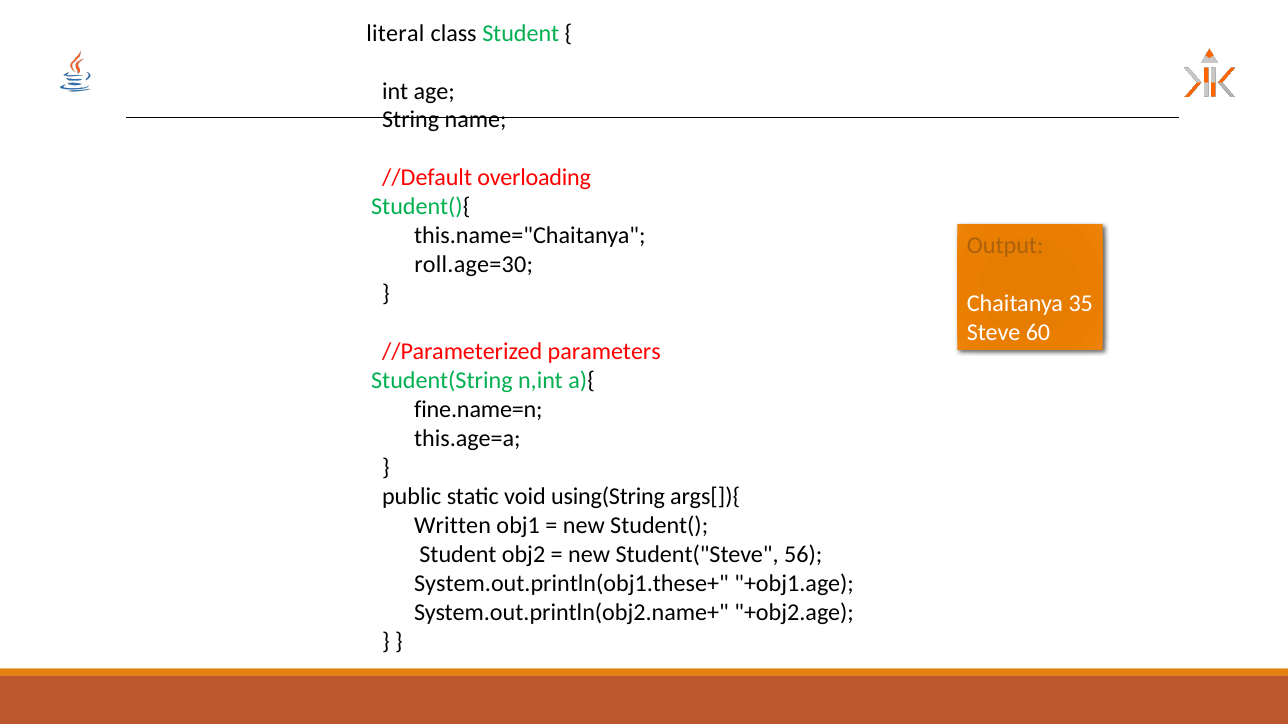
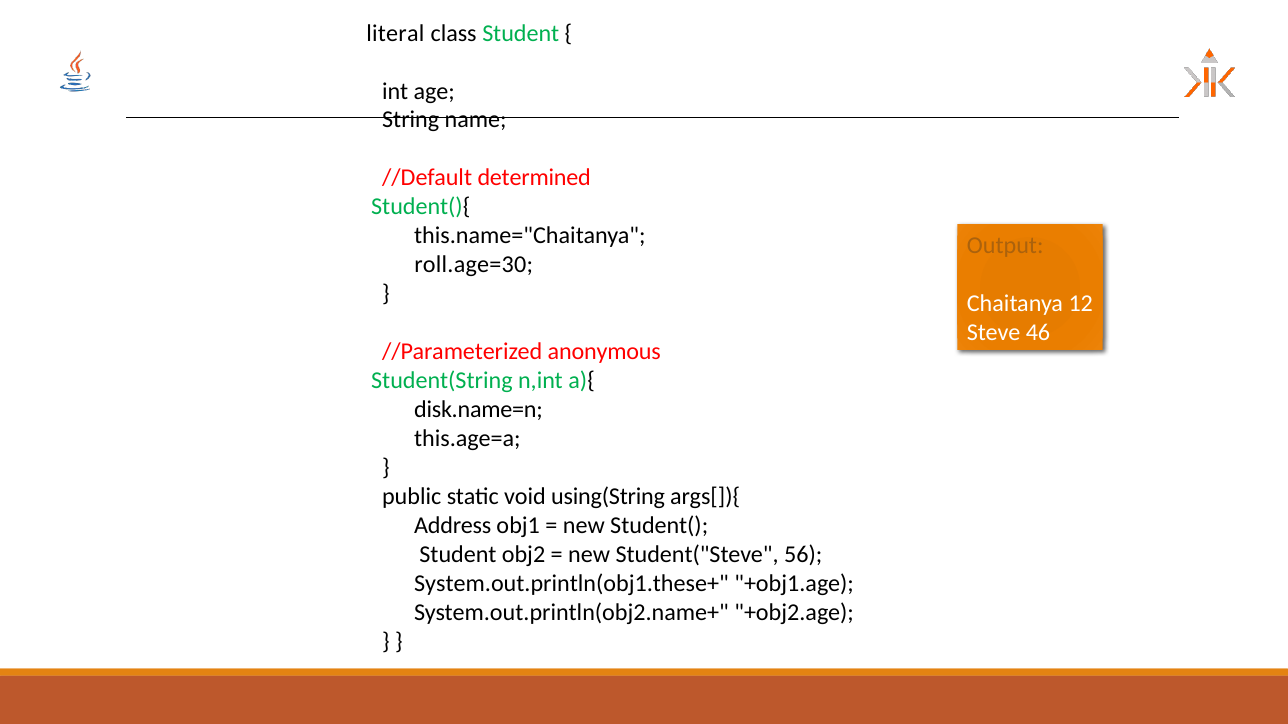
overloading: overloading -> determined (534, 178)
35: 35 -> 12 (1081, 303)
60: 60 -> 46 (1038, 332)
parameters: parameters -> anonymous (604, 352)
fine.name=n: fine.name=n -> disk.name=n (478, 410)
Written: Written -> Address (453, 526)
